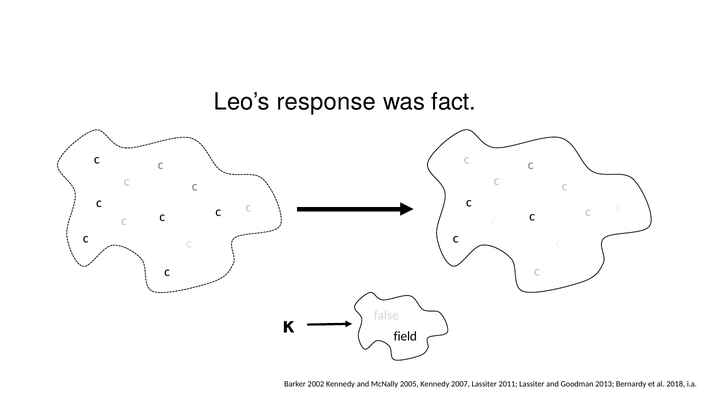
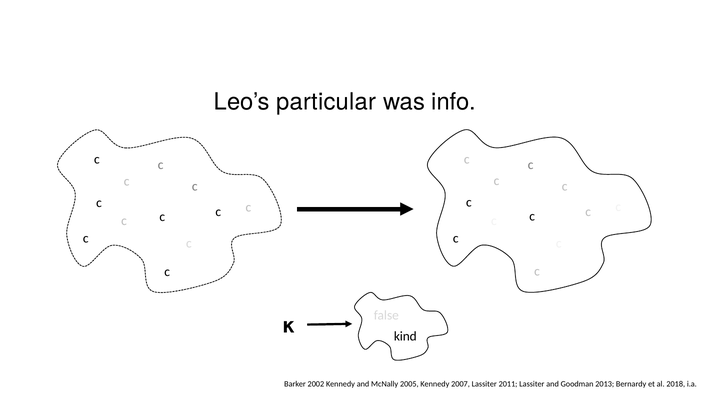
response: response -> particular (326, 102)
fact: fact -> info (454, 102)
field: field -> kind (405, 336)
